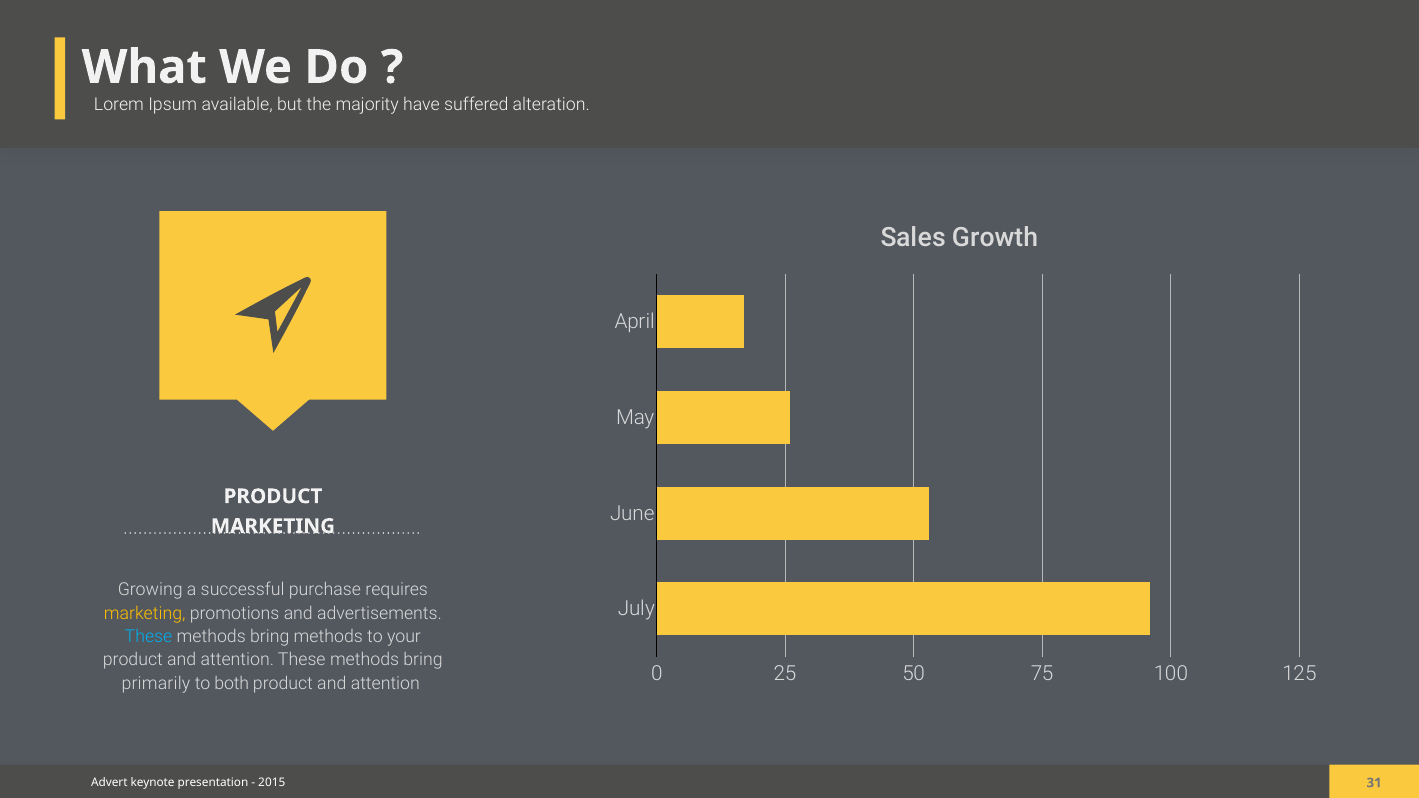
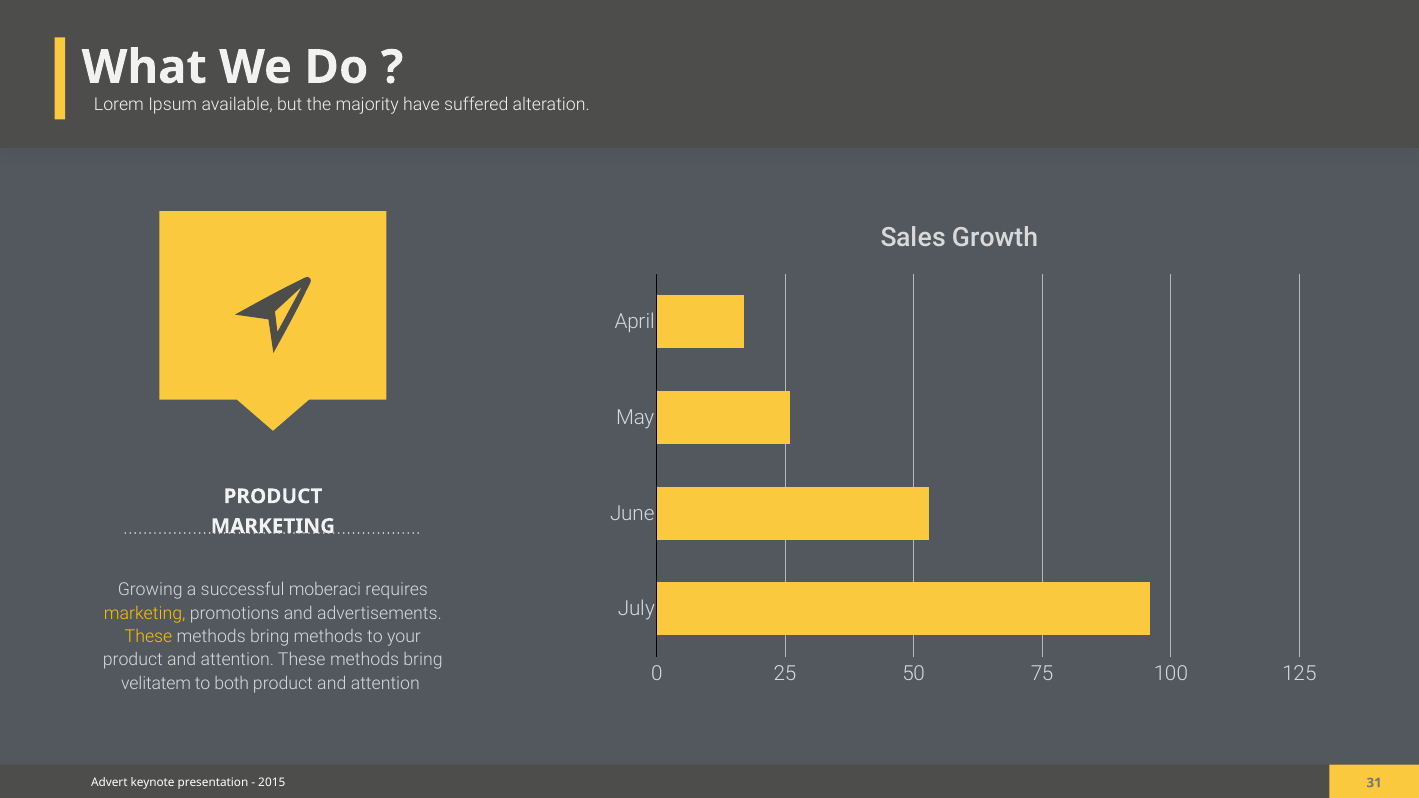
purchase: purchase -> moberaci (325, 590)
These colour: light blue -> yellow (149, 637)
primarily: primarily -> velitatem (156, 684)
